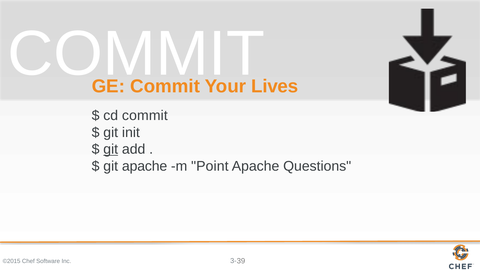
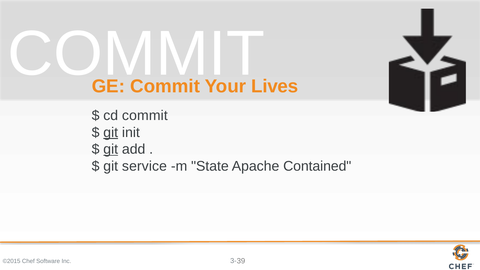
git underline: none -> present (111, 132)
git apache: apache -> service (144, 166)
Point: Point -> State (210, 166)
Questions: Questions -> Contained (317, 166)
